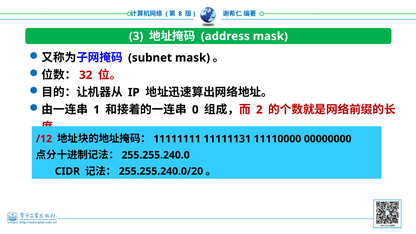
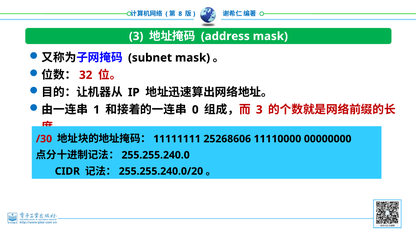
2: 2 -> 3 (259, 110)
/12: /12 -> /30 (44, 139)
11111131: 11111131 -> 25268606 (227, 139)
